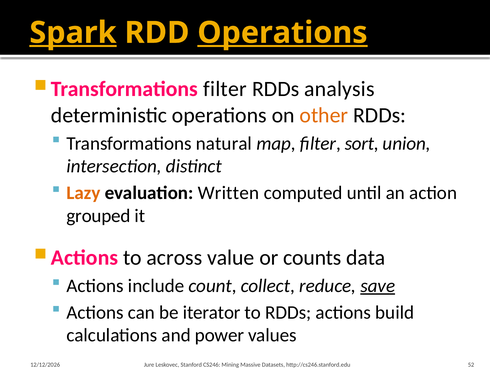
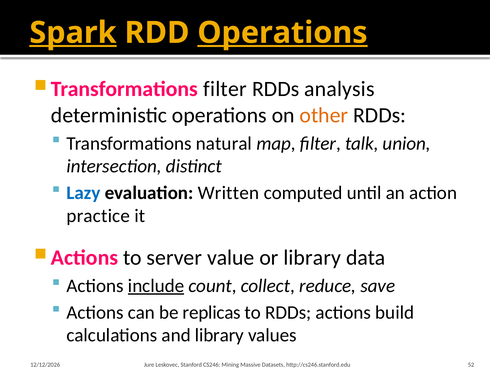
sort: sort -> talk (362, 143)
Lazy colour: orange -> blue (84, 193)
grouped: grouped -> practice (98, 215)
across: across -> server (174, 257)
or counts: counts -> library (312, 257)
include underline: none -> present (156, 285)
save underline: present -> none (378, 285)
iterator: iterator -> replicas (212, 312)
and power: power -> library (219, 335)
